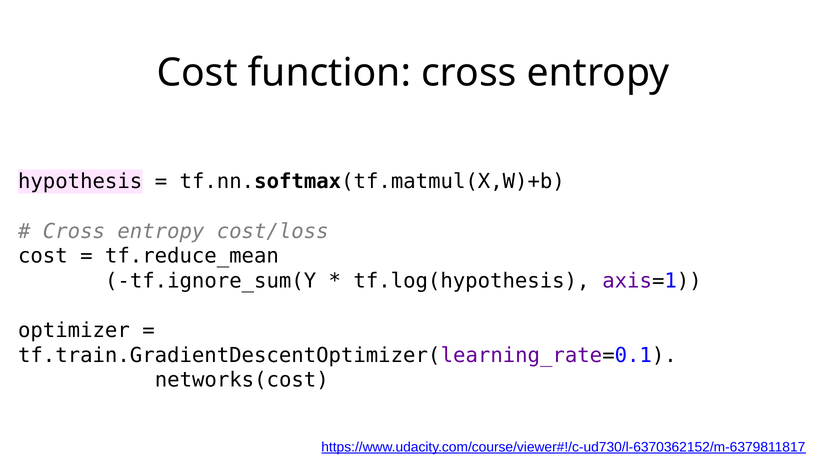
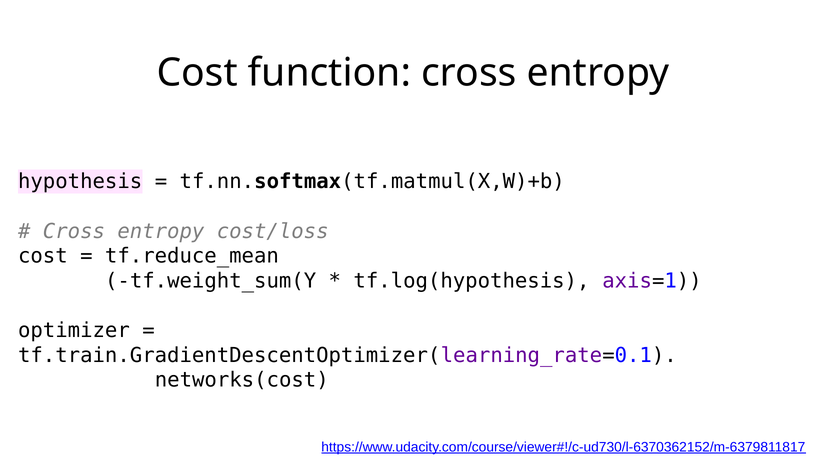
tf.ignore_sum(Y: tf.ignore_sum(Y -> tf.weight_sum(Y (211, 281)
